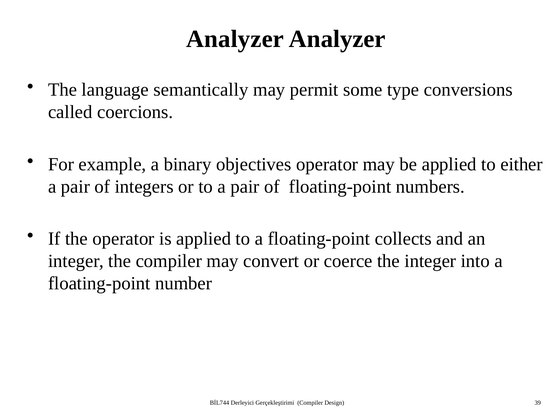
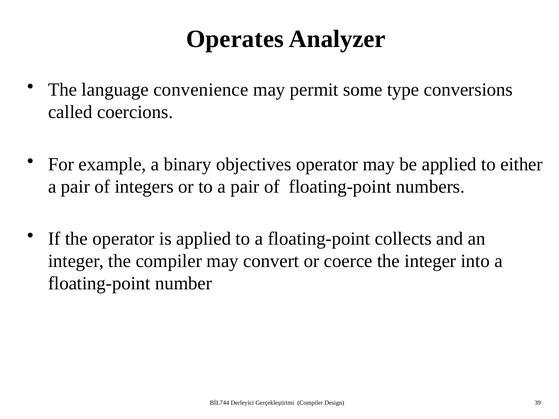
Analyzer: Analyzer -> Operates (235, 39)
semantically: semantically -> convenience (201, 90)
